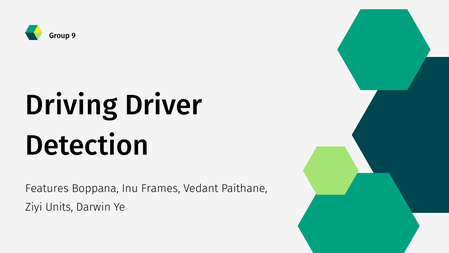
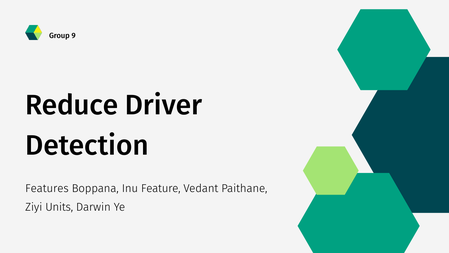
Driving: Driving -> Reduce (72, 105)
Frames: Frames -> Feature (161, 188)
